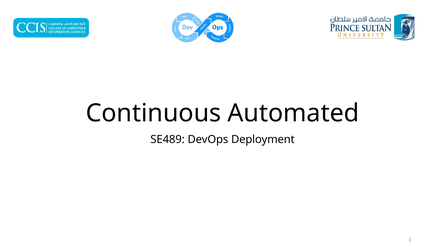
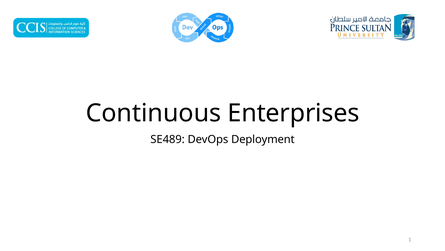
Automated: Automated -> Enterprises (294, 113)
